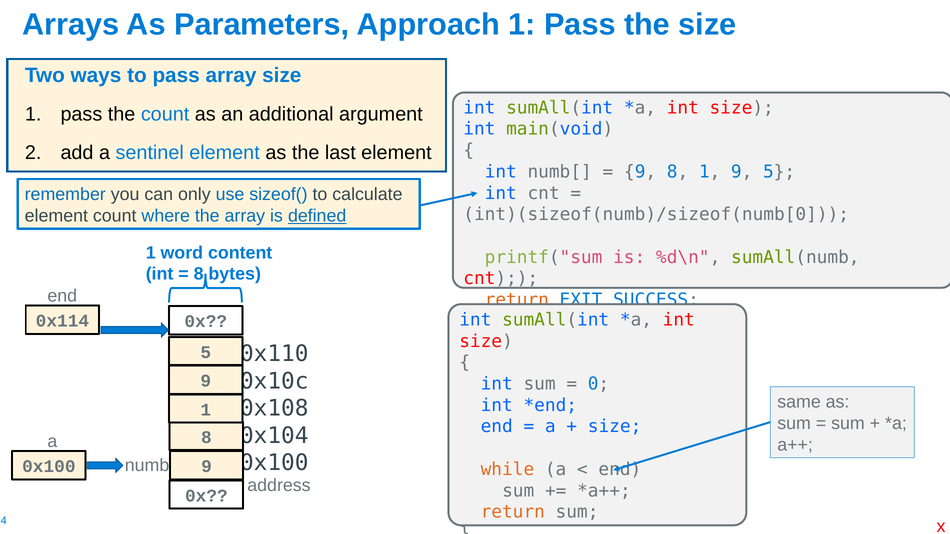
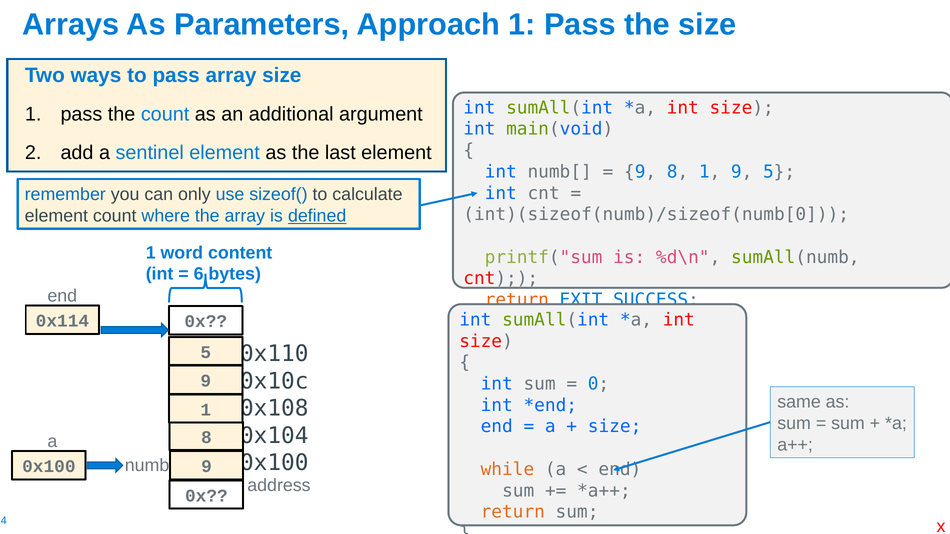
8: 8 -> 6 (199, 274)
